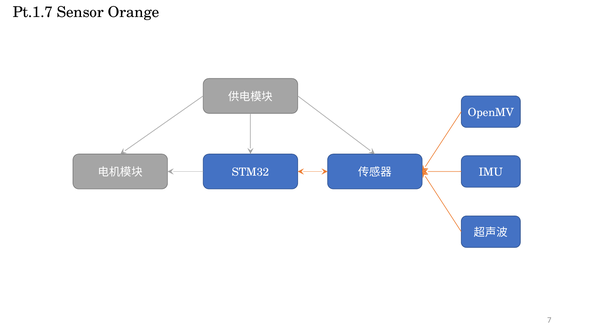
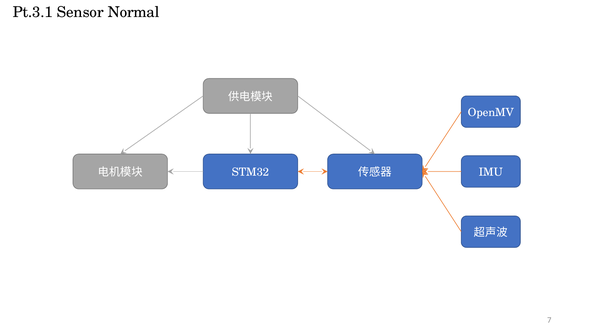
Pt.1.7: Pt.1.7 -> Pt.3.1 (33, 12)
Orange: Orange -> Normal (134, 12)
